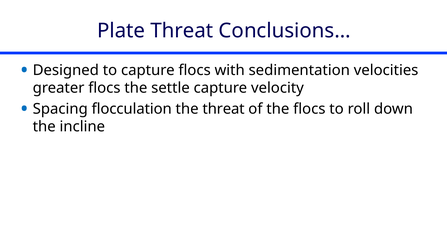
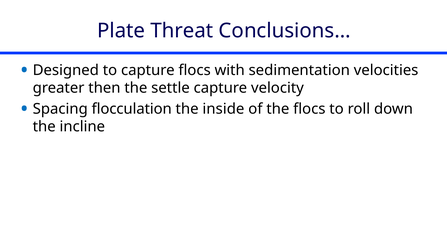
greater flocs: flocs -> then (104, 88)
the threat: threat -> inside (223, 109)
